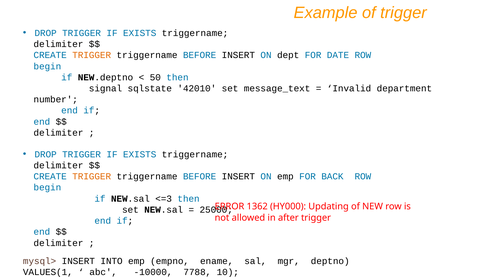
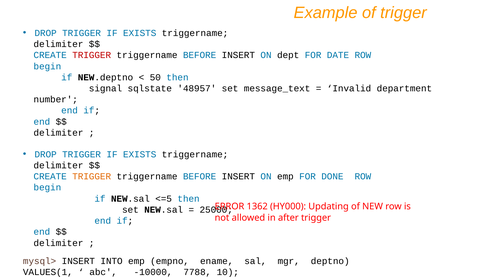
TRIGGER colour: orange -> red (92, 55)
42010: 42010 -> 48957 (197, 88)
BACK: BACK -> DONE (332, 176)
<=3: <=3 -> <=5 (164, 198)
